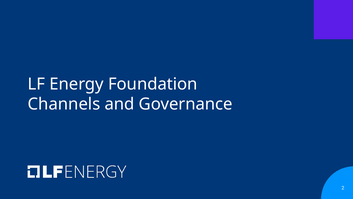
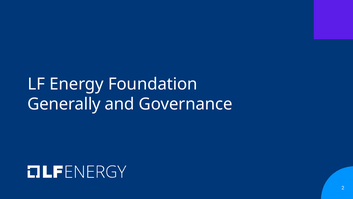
Channels: Channels -> Generally (64, 104)
